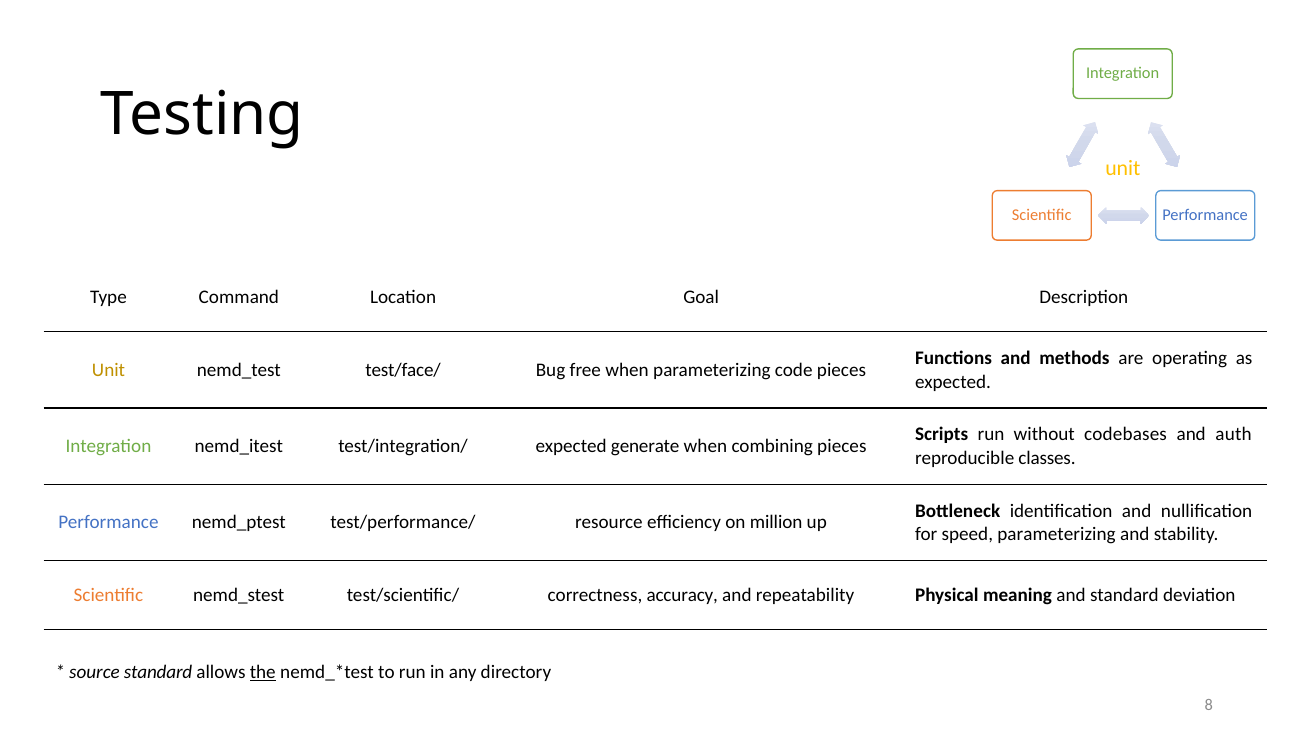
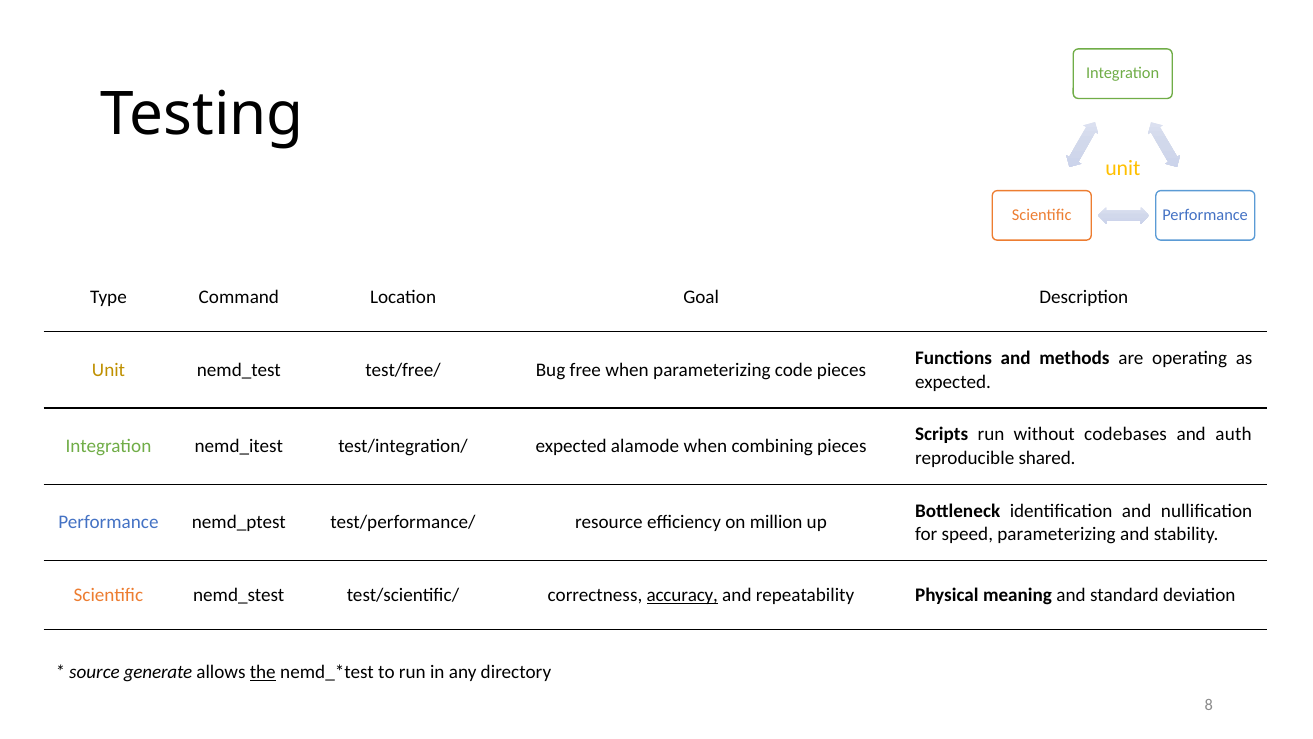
test/face/: test/face/ -> test/free/ (403, 370)
generate: generate -> alamode (645, 446)
classes: classes -> shared (1047, 458)
accuracy underline: none -> present (682, 595)
source standard: standard -> generate (158, 671)
